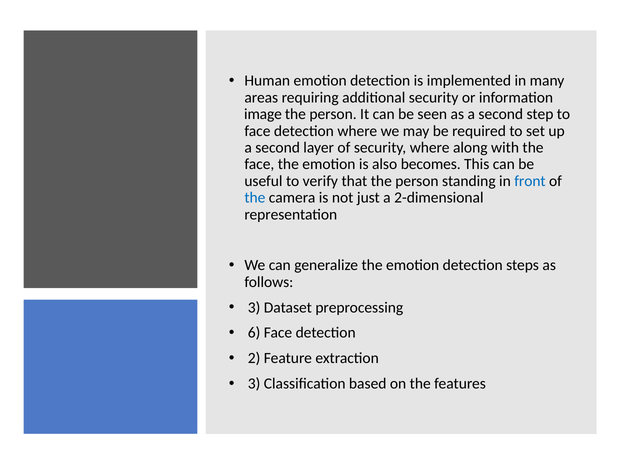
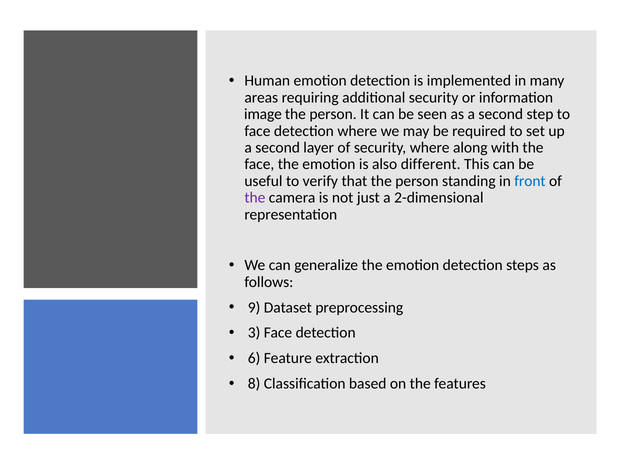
becomes: becomes -> different (431, 164)
the colour: blue -> purple (255, 198)
3: 3 -> 9 (254, 307)
6: 6 -> 3 (254, 333)
2: 2 -> 6 (254, 358)
3: 3 -> 8 (254, 384)
